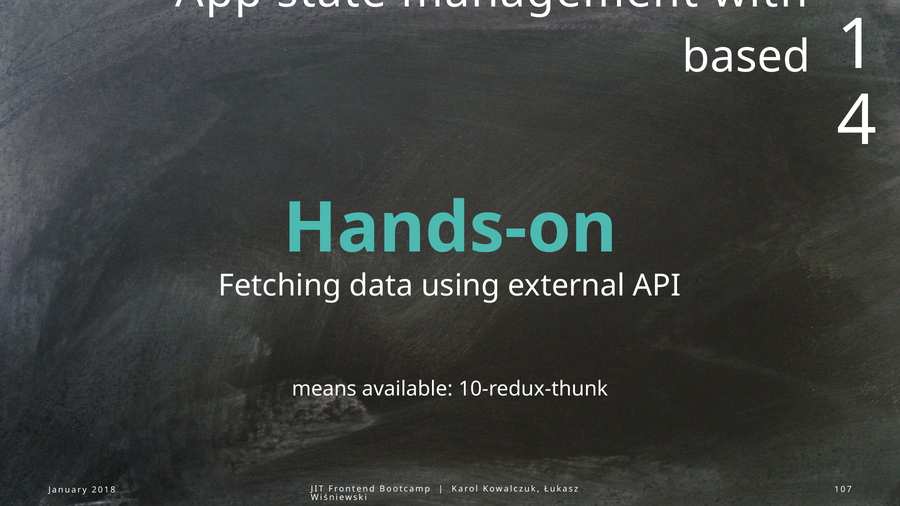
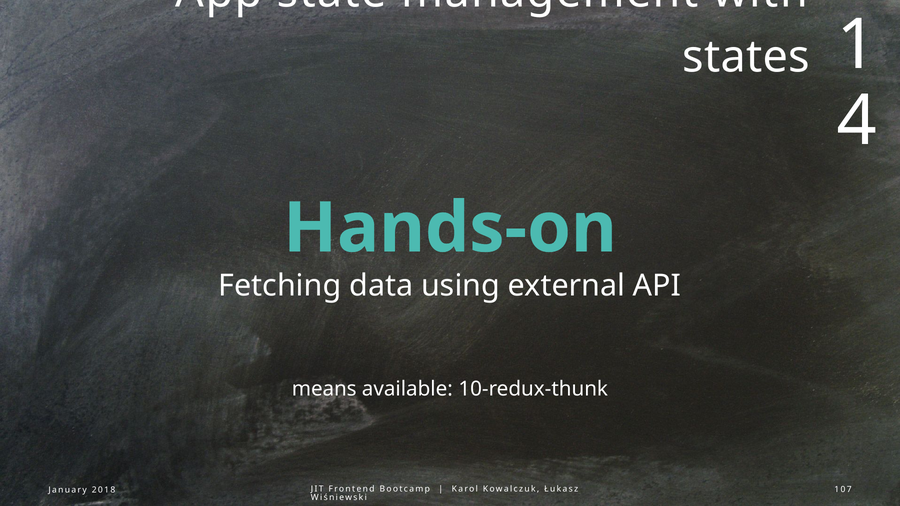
based: based -> states (746, 57)
